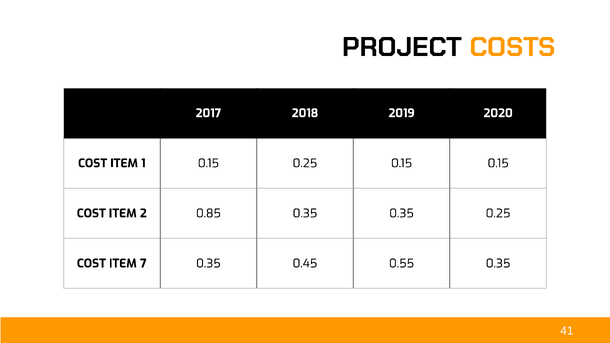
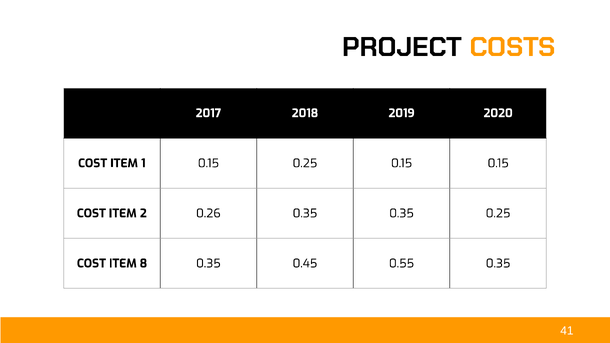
0.85: 0.85 -> 0.26 (208, 213)
7: 7 -> 8 (143, 264)
